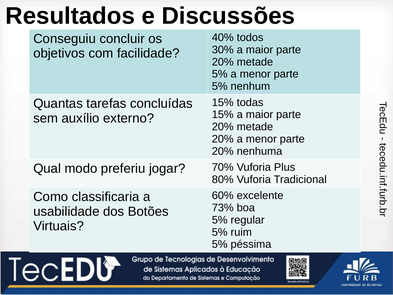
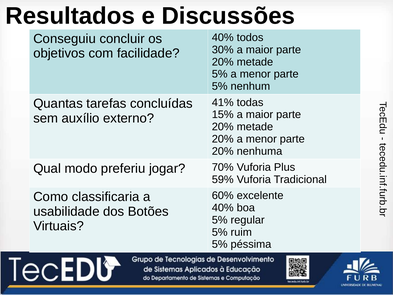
15%: 15% -> 41% (223, 102)
80%: 80% -> 59% (223, 179)
73%: 73% -> 40% (223, 208)
